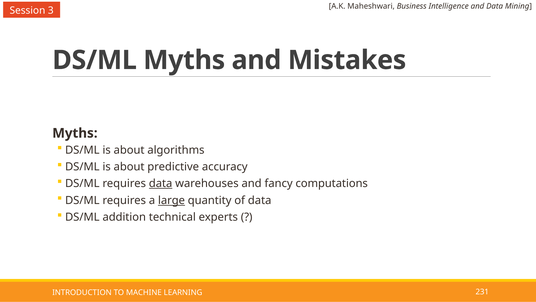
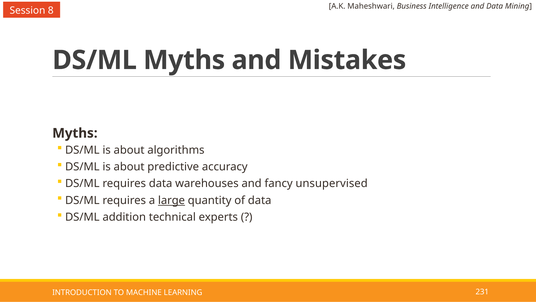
3: 3 -> 8 (51, 10)
data underline: present -> none (161, 183)
computations: computations -> unsupervised (332, 183)
